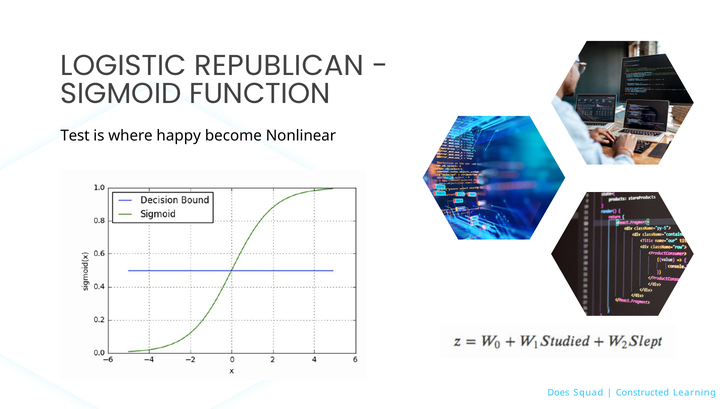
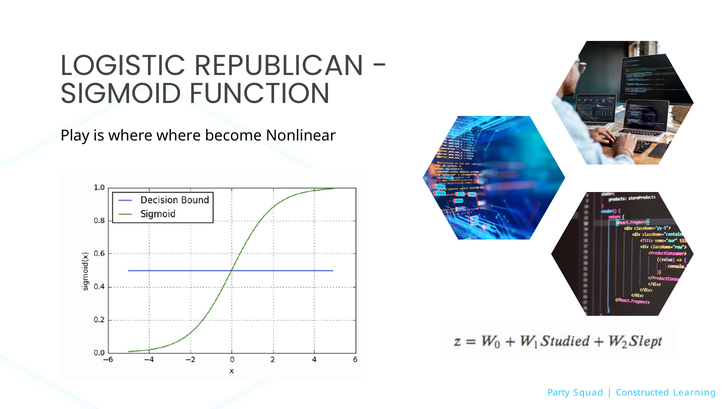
Test: Test -> Play (75, 136)
where happy: happy -> where (179, 136)
Does: Does -> Party (559, 392)
